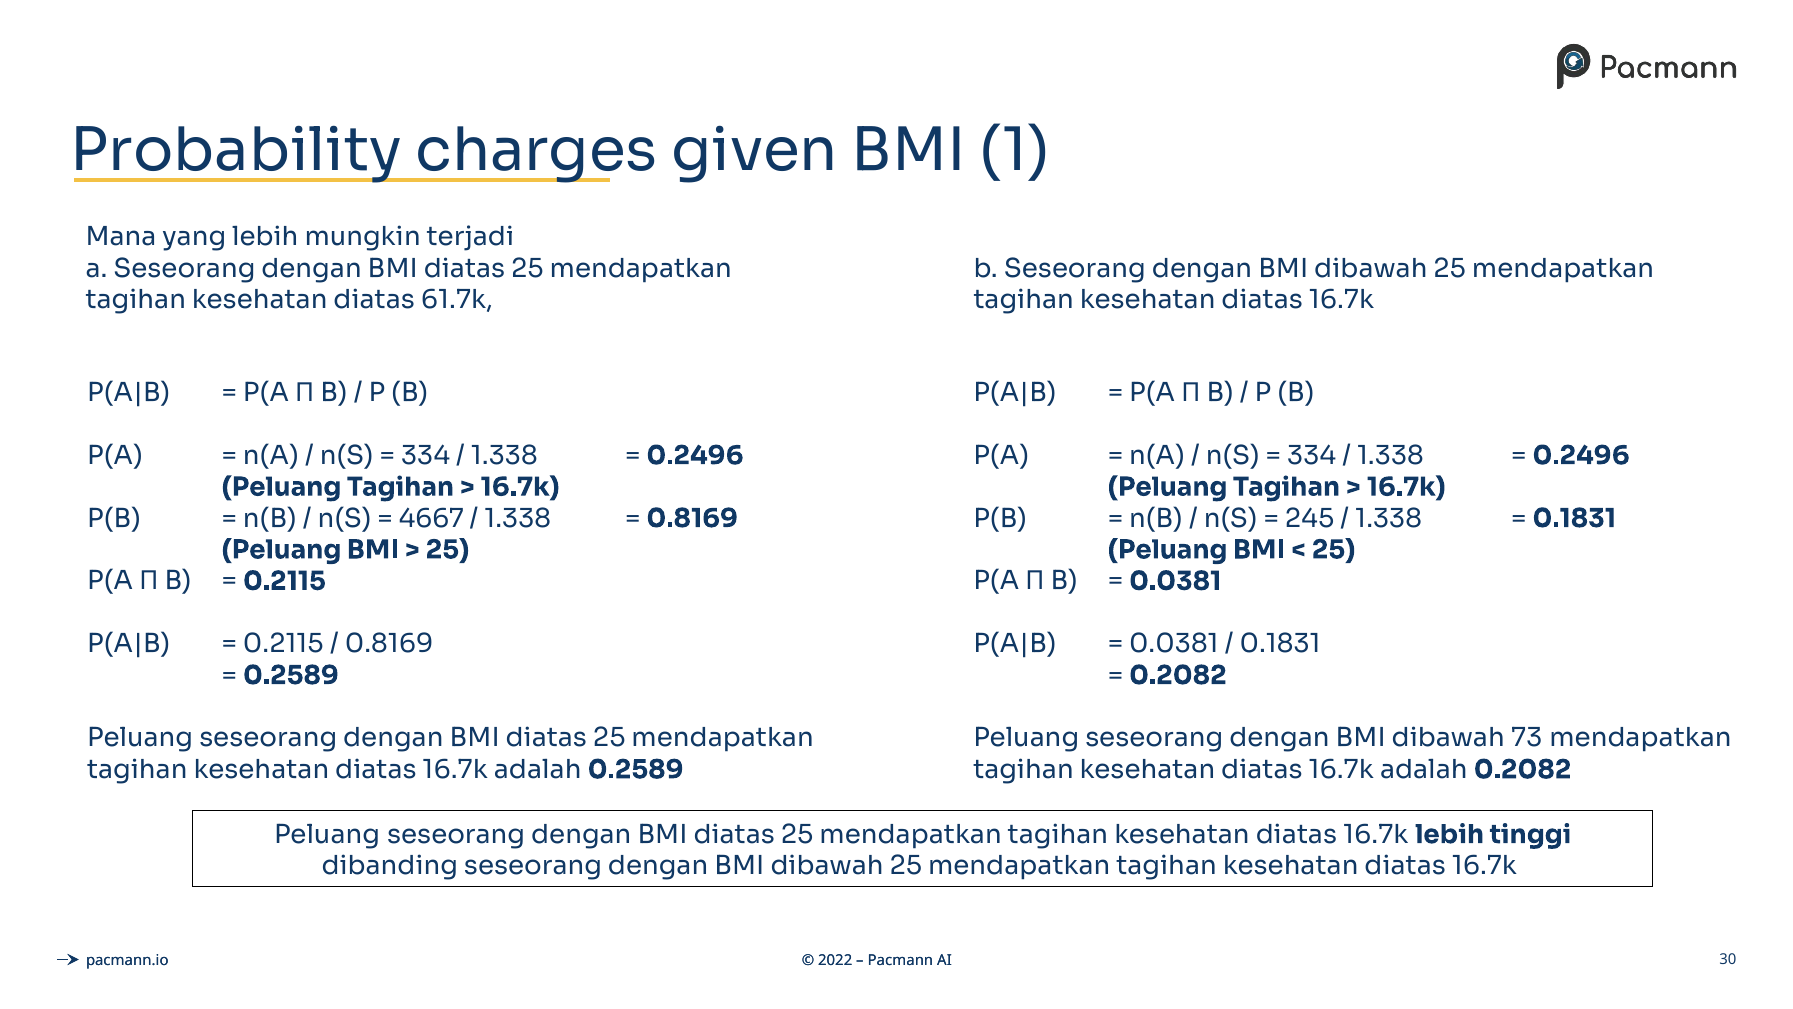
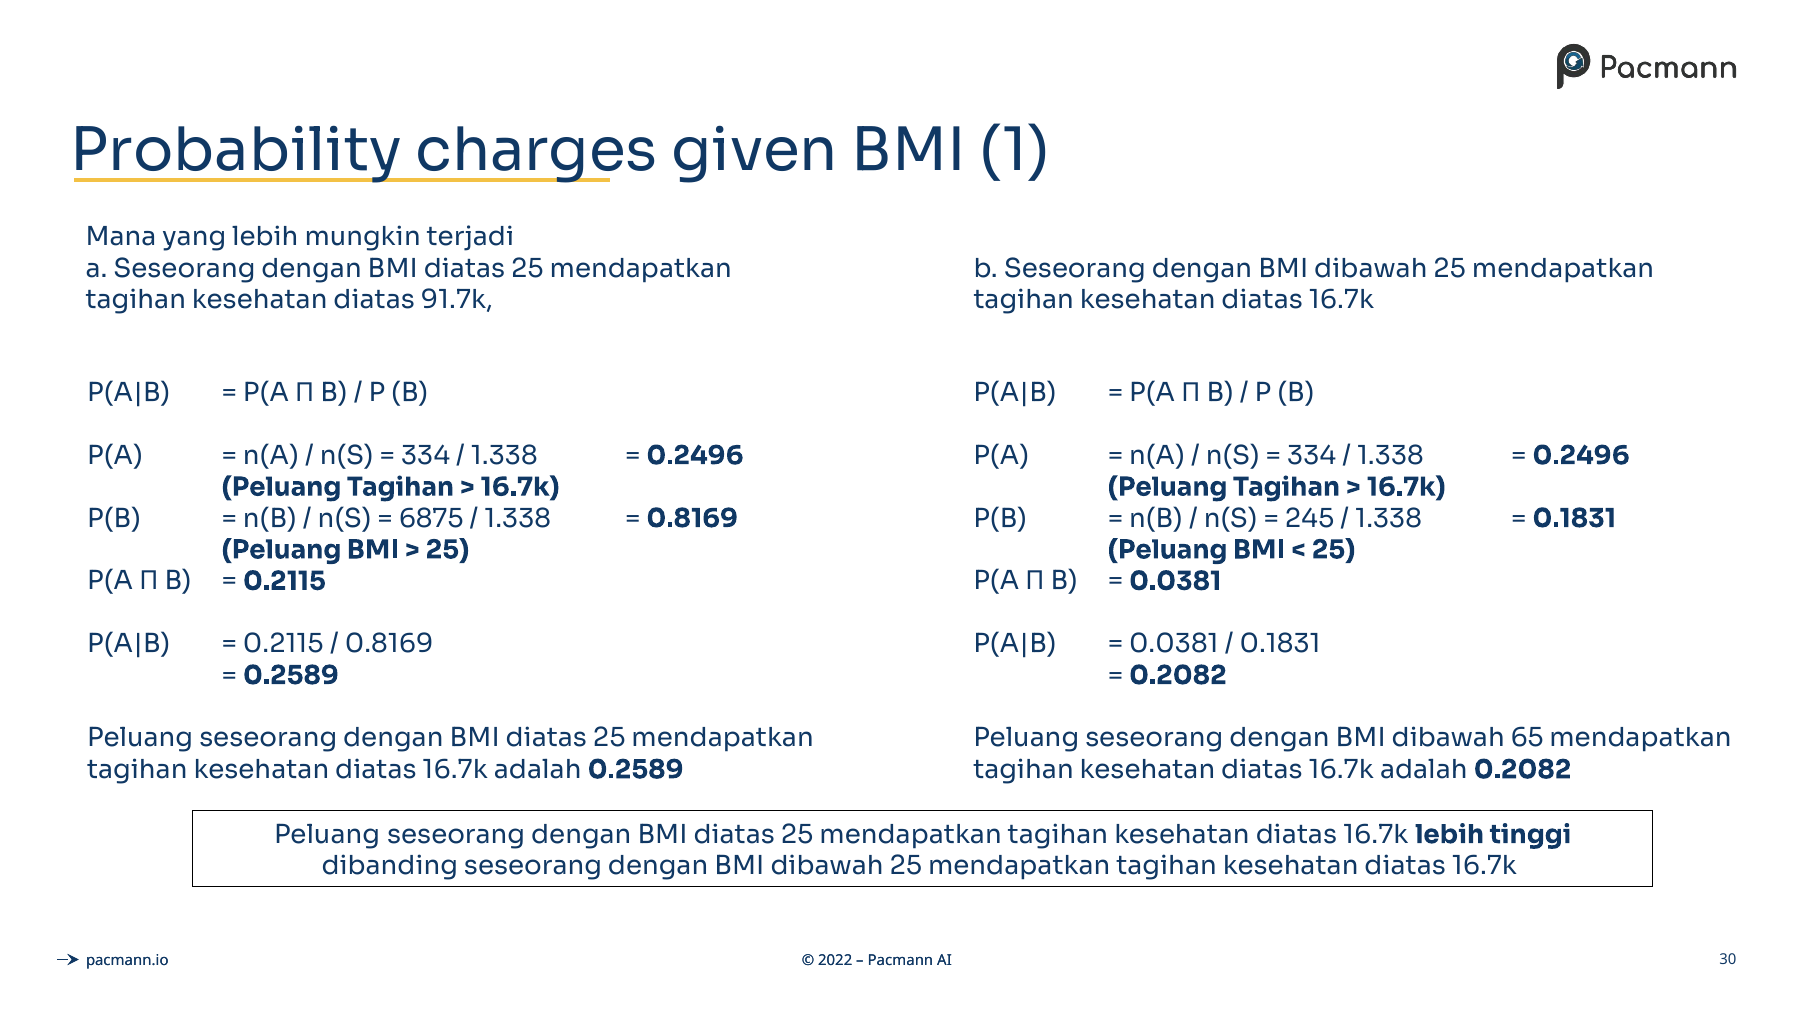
61.7k: 61.7k -> 91.7k (457, 300)
4667: 4667 -> 6875 (431, 518)
73: 73 -> 65 (1527, 738)
